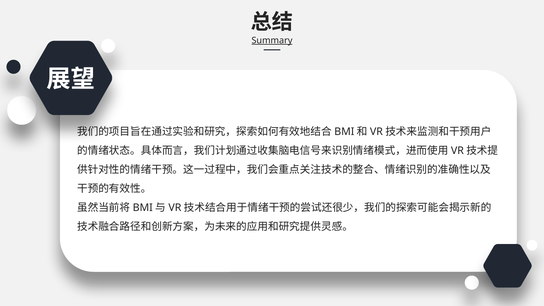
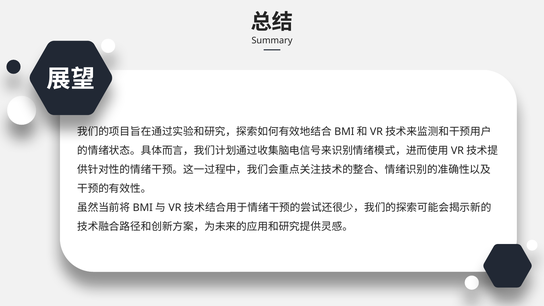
Summary underline: present -> none (272, 40)
